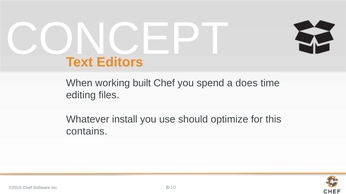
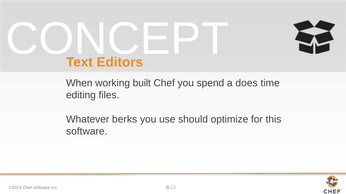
install: install -> berks (125, 120)
contains: contains -> software (87, 132)
